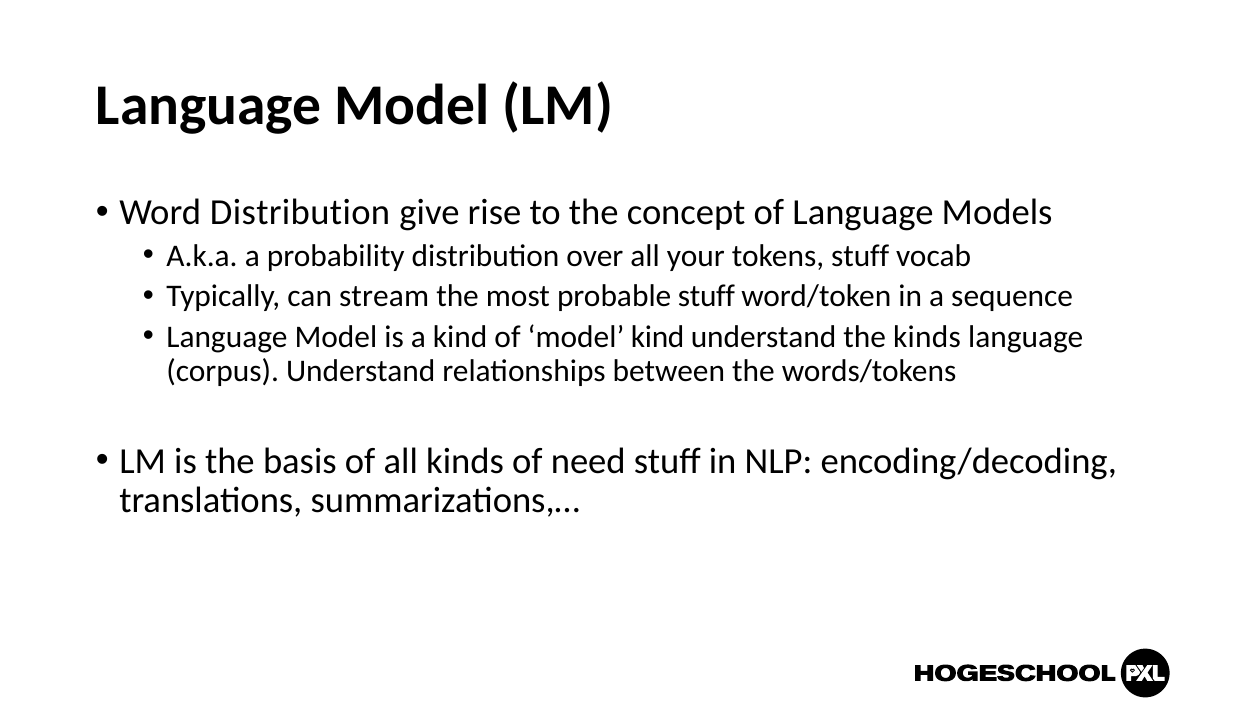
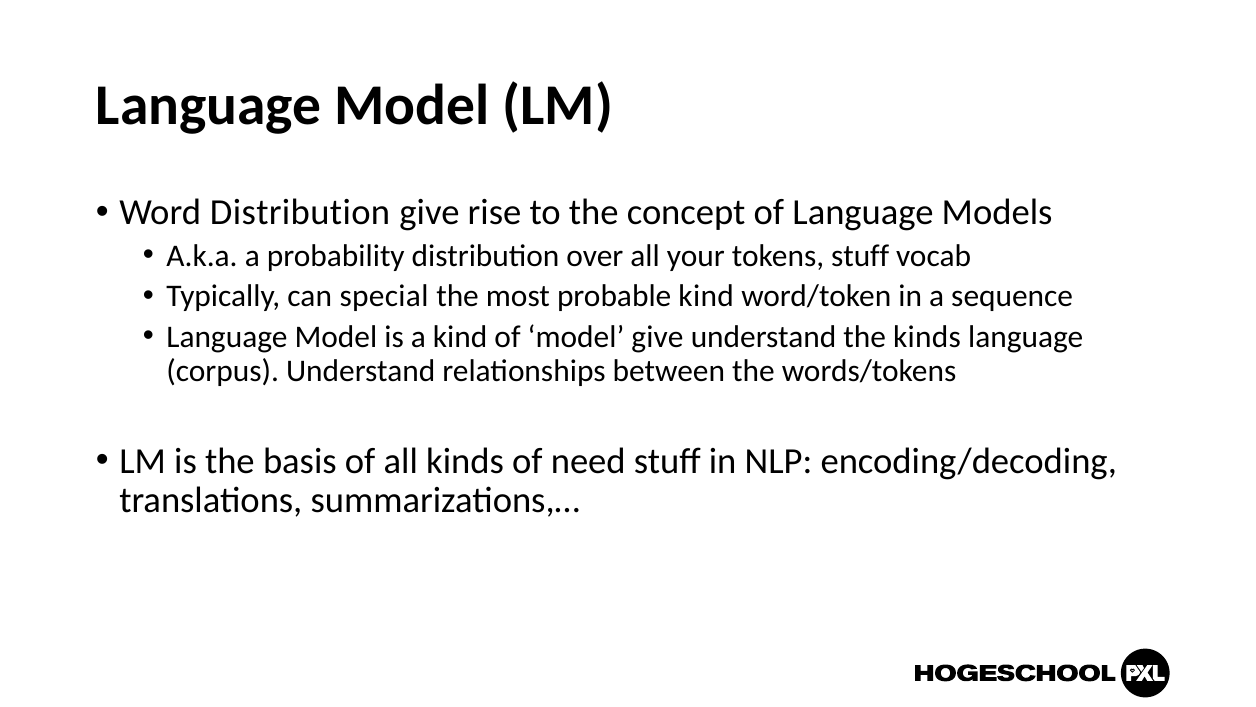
stream: stream -> special (384, 296)
probable stuff: stuff -> kind (706, 296)
model kind: kind -> give (657, 337)
